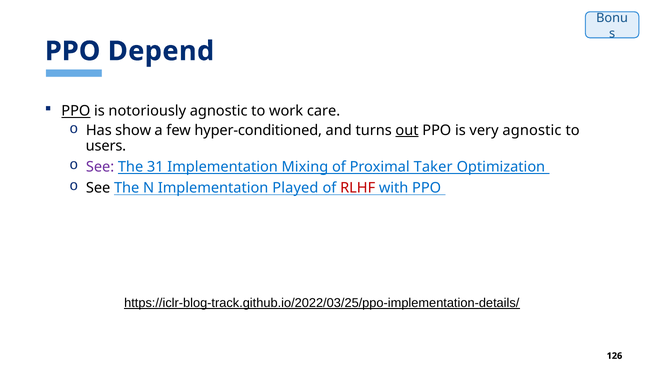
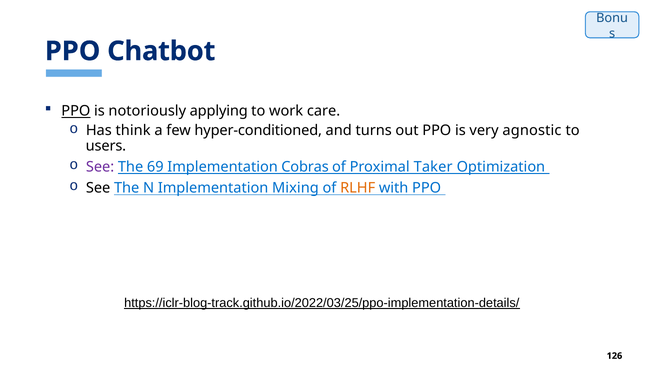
Depend: Depend -> Chatbot (161, 51)
notoriously agnostic: agnostic -> applying (219, 111)
show: show -> think (133, 130)
out underline: present -> none (407, 130)
31: 31 -> 69 (155, 167)
Mixing: Mixing -> Cobras (305, 167)
Played: Played -> Mixing (295, 188)
RLHF colour: red -> orange (358, 188)
